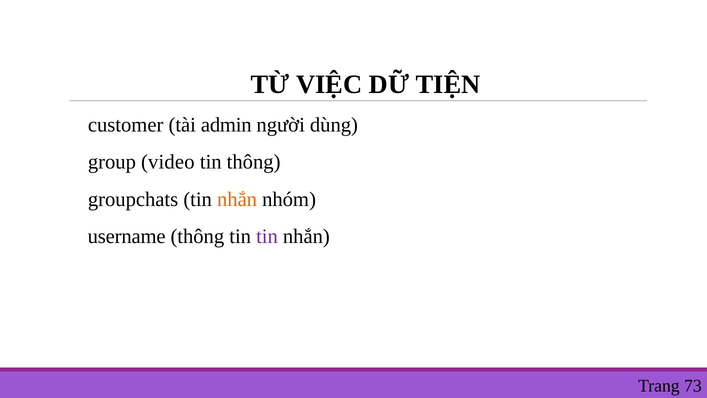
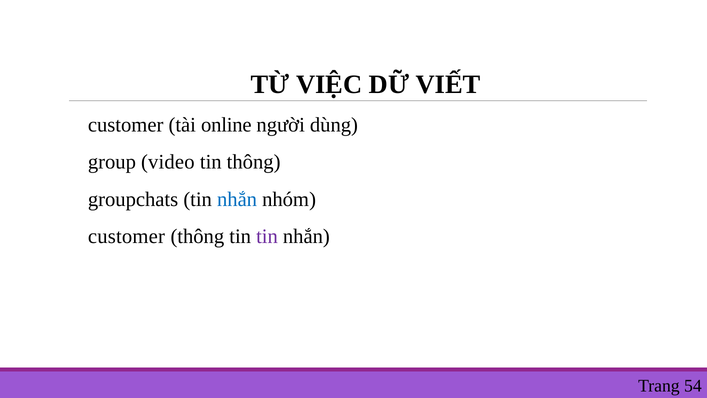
TIỆN: TIỆN -> VIẾT (448, 85)
admin: admin -> online (226, 125)
nhắn colour: orange -> blue (237, 199)
username: username -> customer (126, 236)
73: 73 -> 54 (693, 385)
